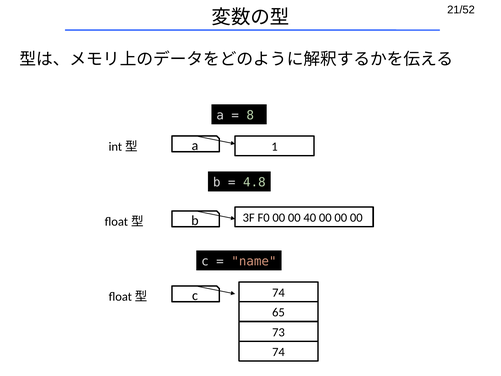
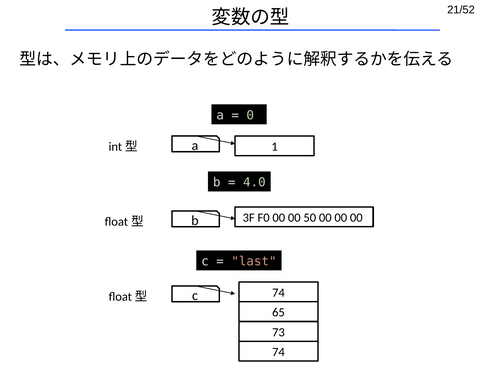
8: 8 -> 0 (250, 115)
4.8: 4.8 -> 4.0 (254, 182)
40: 40 -> 50 (310, 218)
name: name -> last (254, 261)
